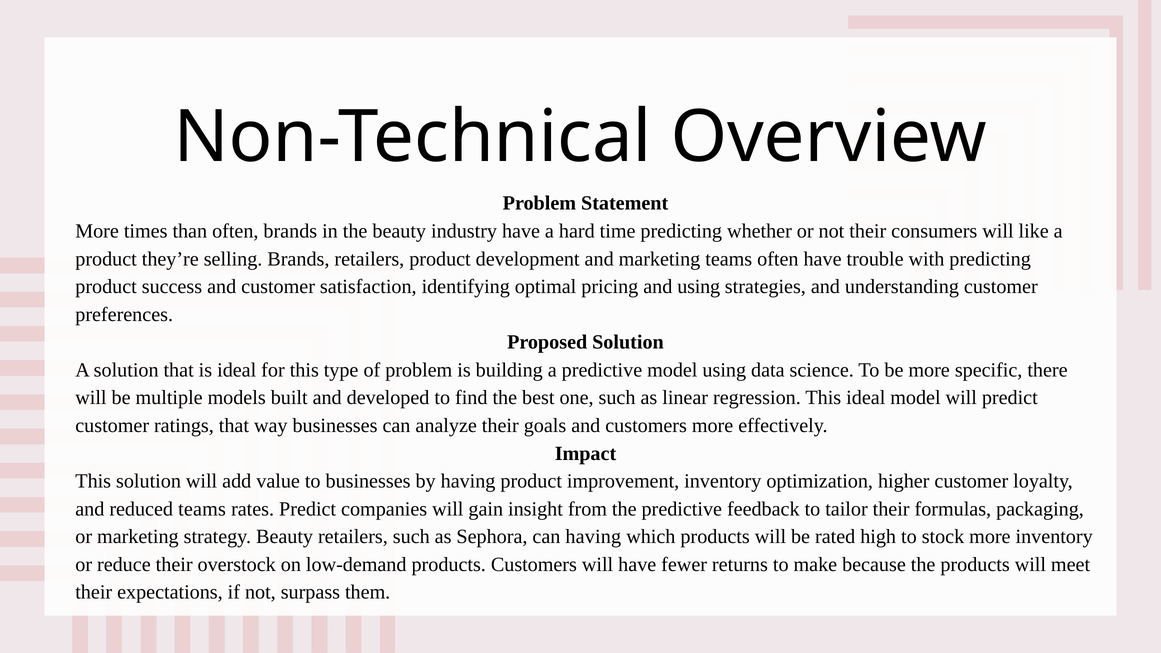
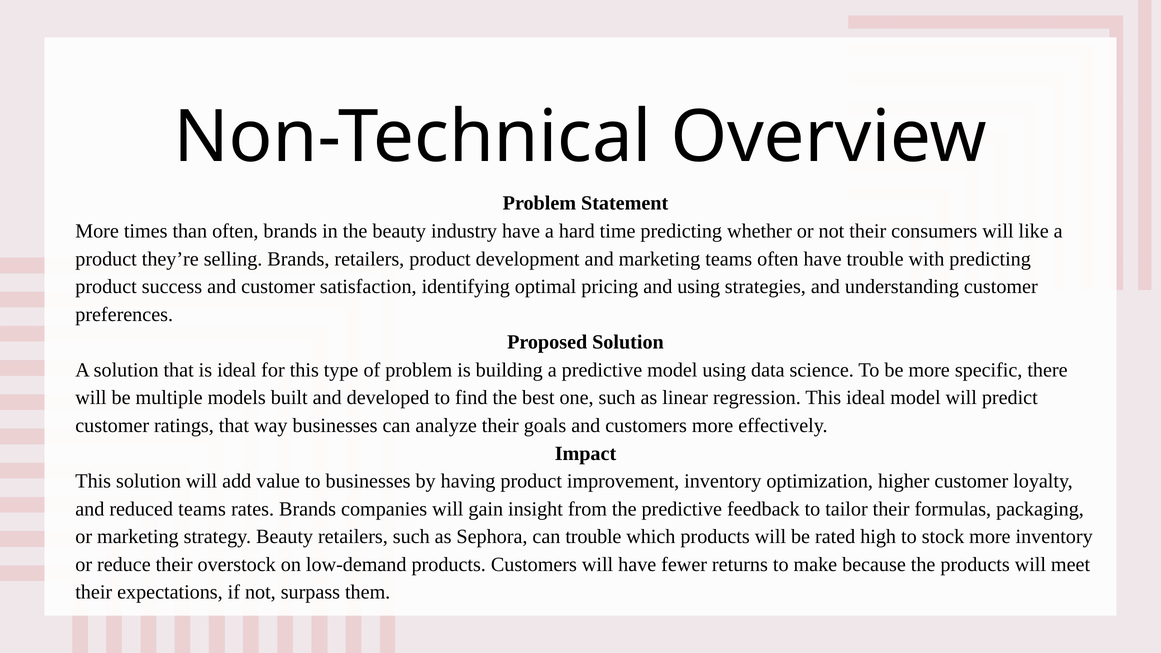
rates Predict: Predict -> Brands (308, 509)
can having: having -> trouble (593, 537)
